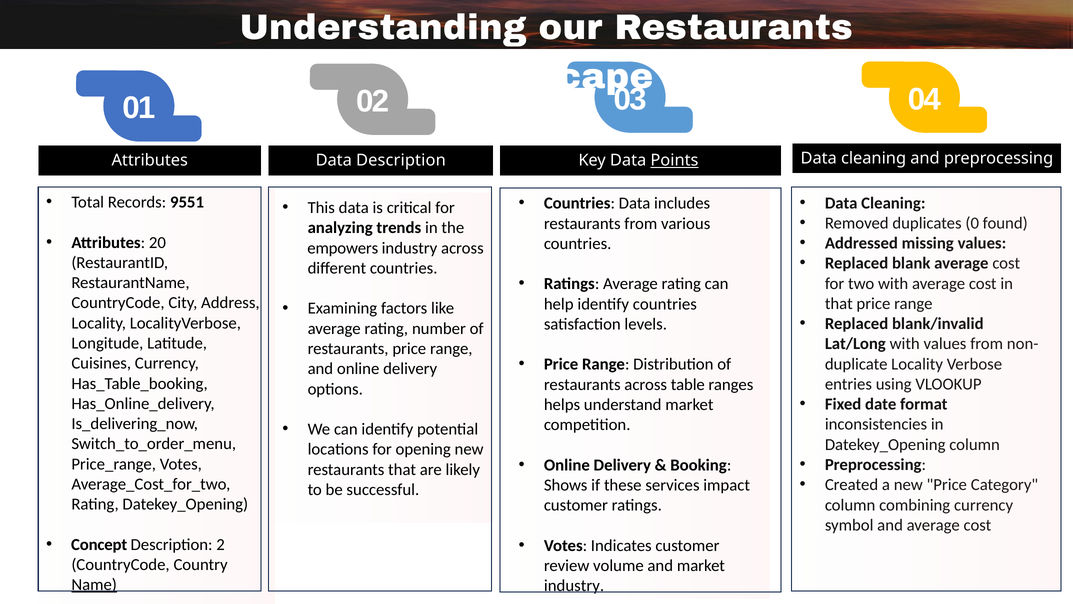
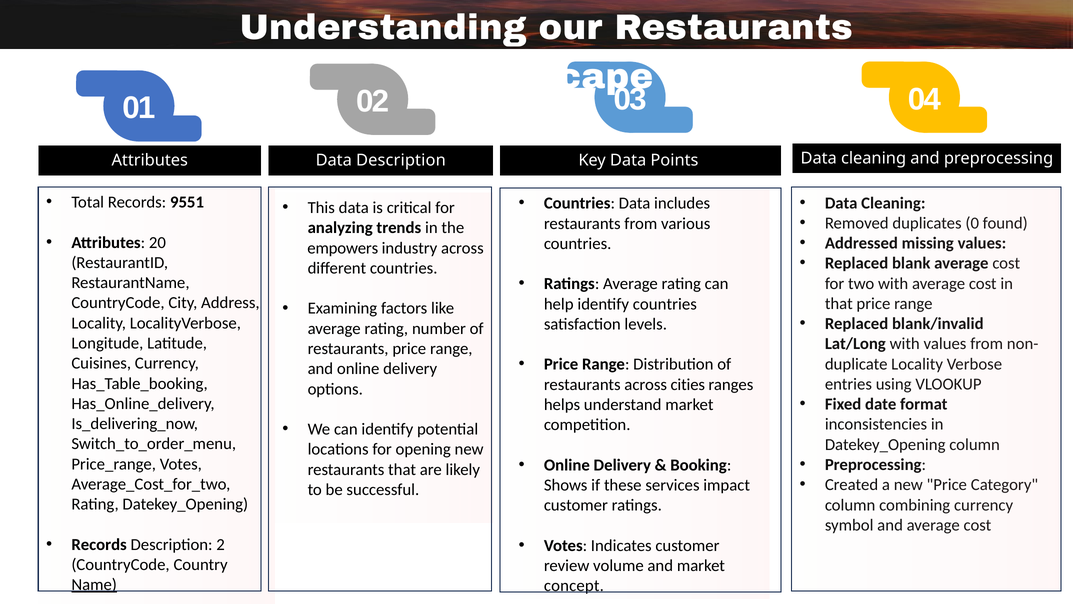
Points underline: present -> none (674, 160)
table: table -> cities (688, 384)
Concept: Concept -> Records (99, 544)
industry: industry -> concept (574, 585)
